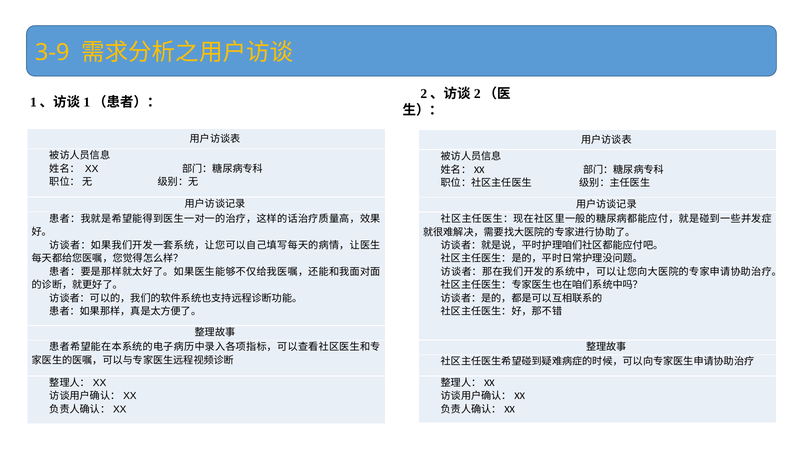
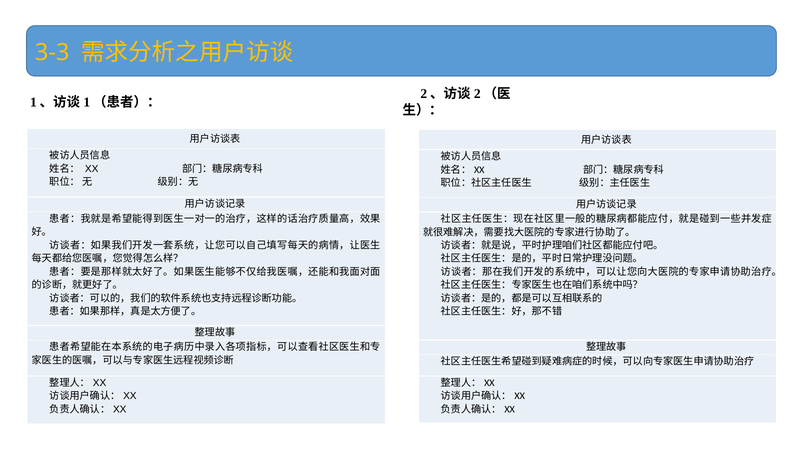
3-9: 3-9 -> 3-3 (52, 52)
